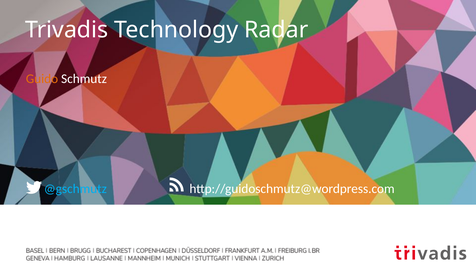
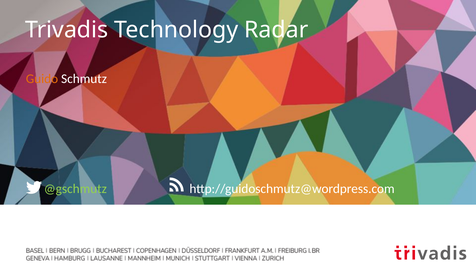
@gschmutz colour: light blue -> light green (75, 189)
